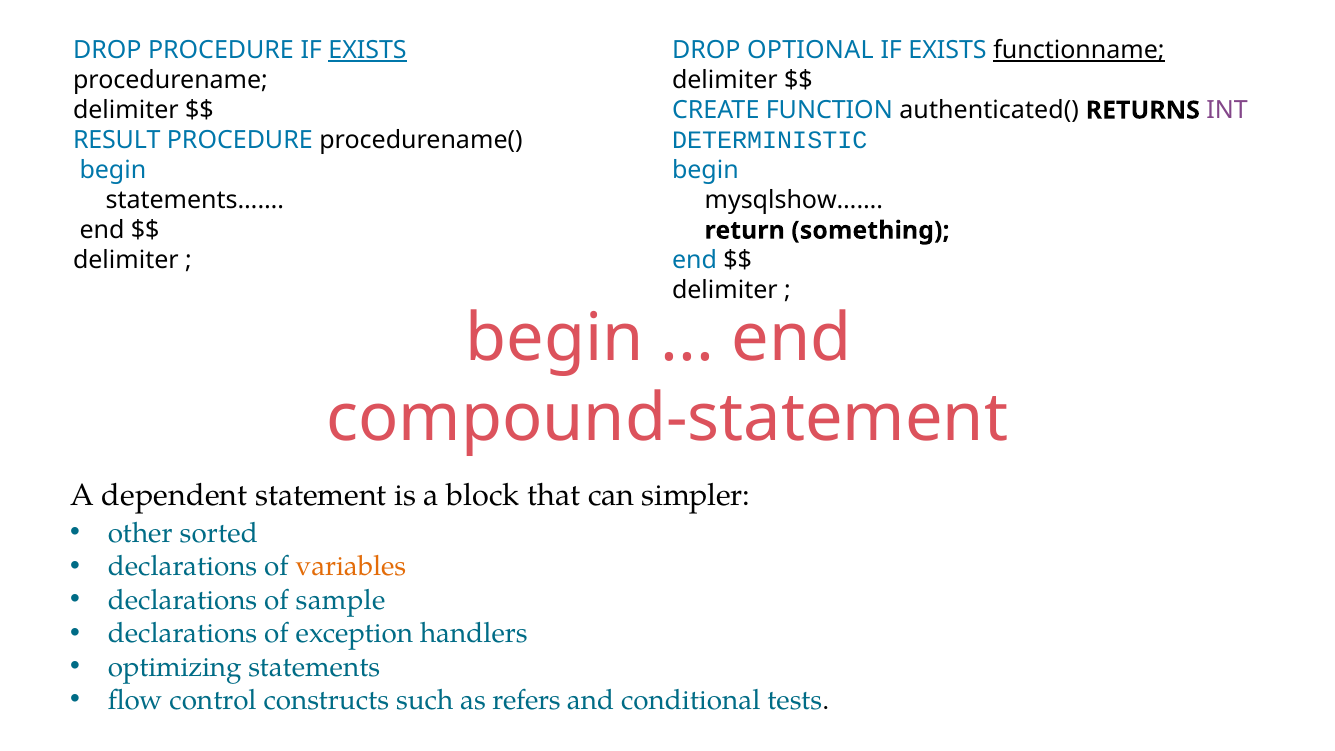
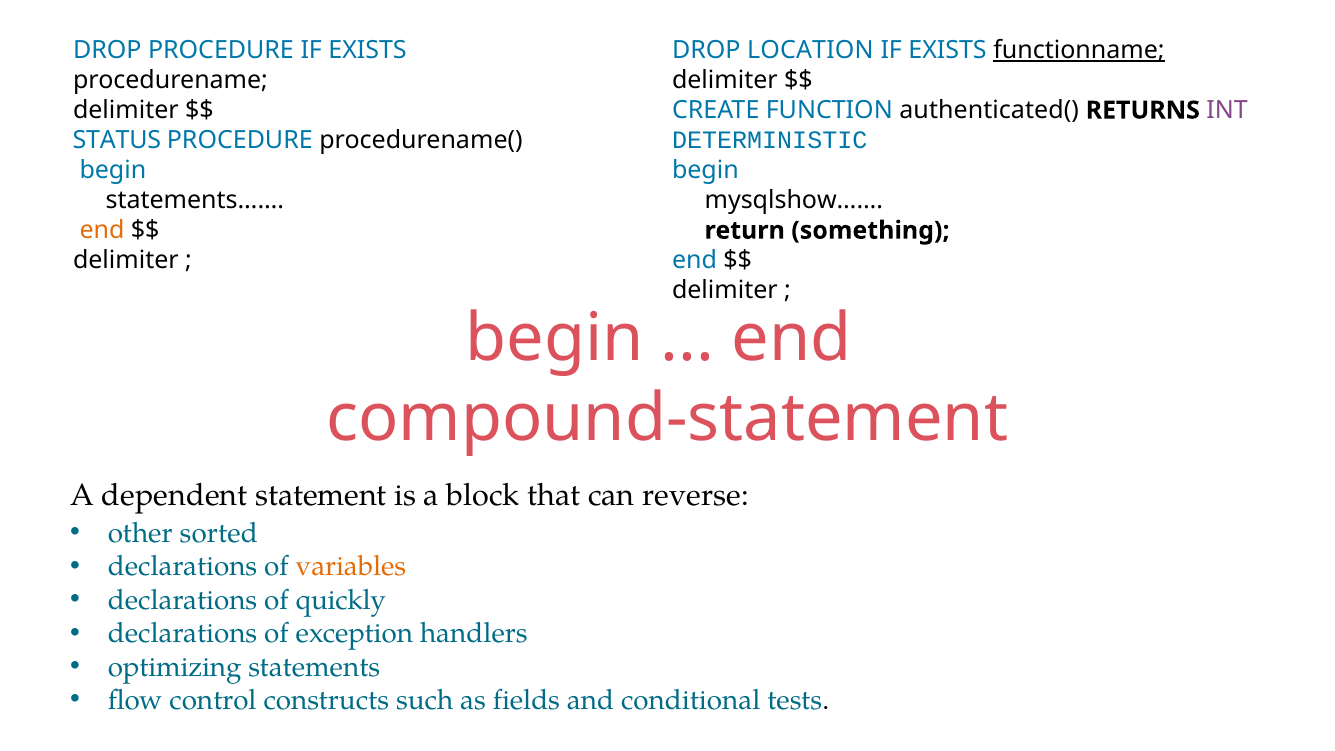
EXISTS underline: present -> none (368, 50)
OPTIONAL: OPTIONAL -> LOCATION (810, 50)
RESULT: RESULT -> STATUS (117, 140)
end colour: black -> orange (102, 230)
simpler: simpler -> reverse (696, 495)
sample: sample -> quickly (341, 600)
refers: refers -> fields (526, 700)
